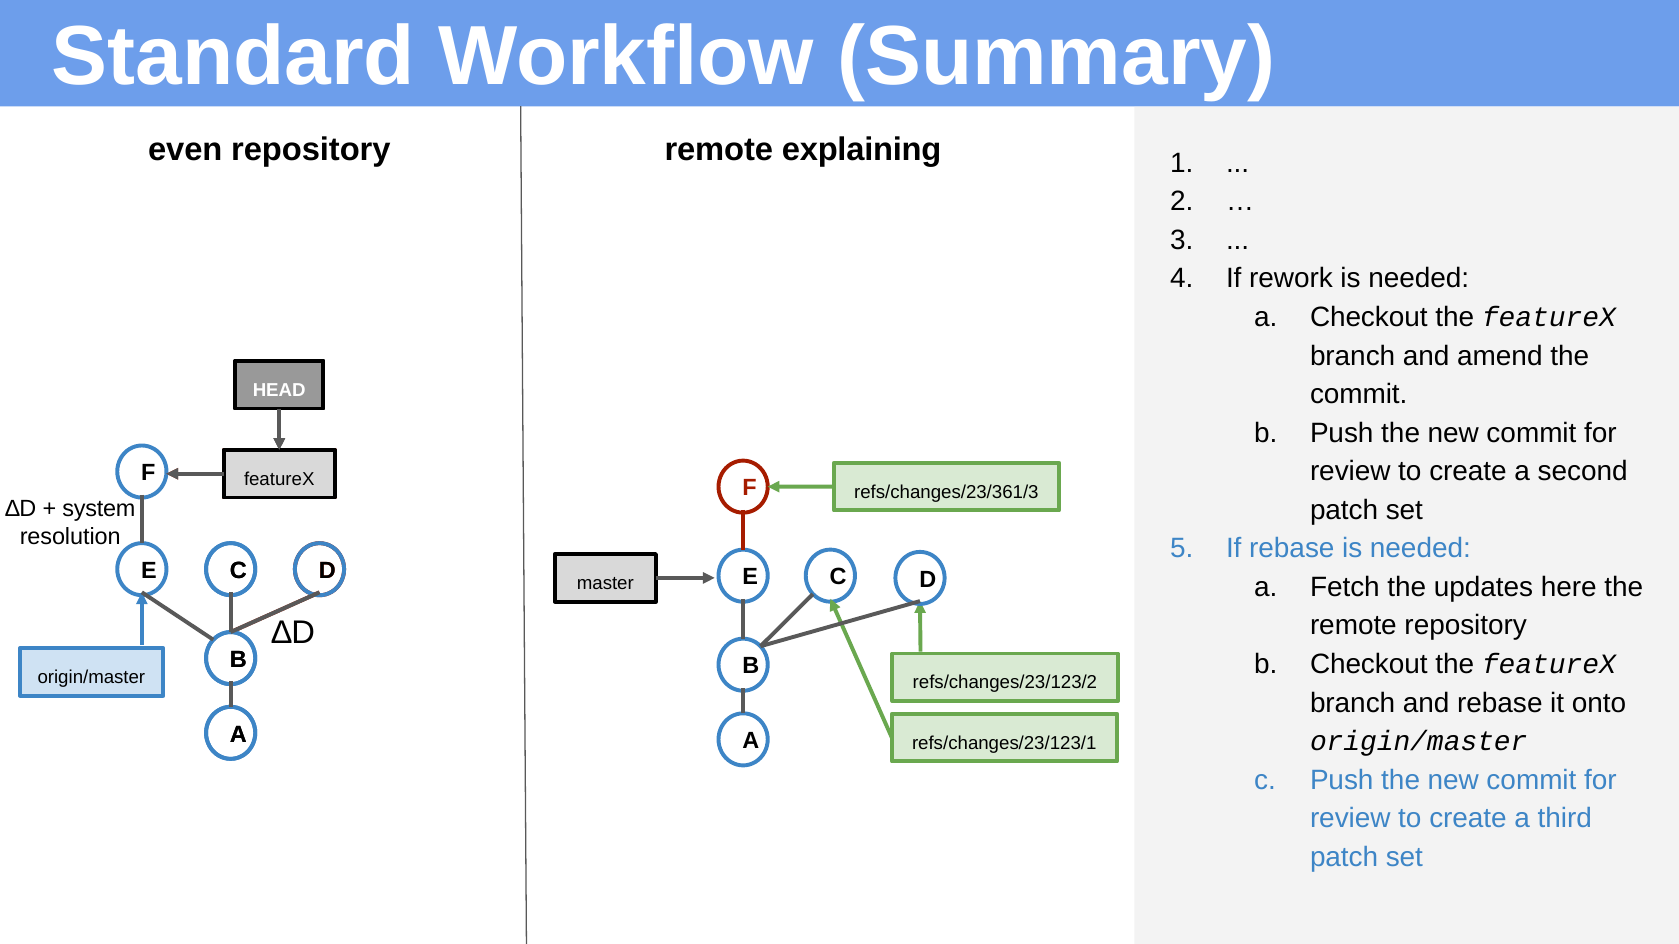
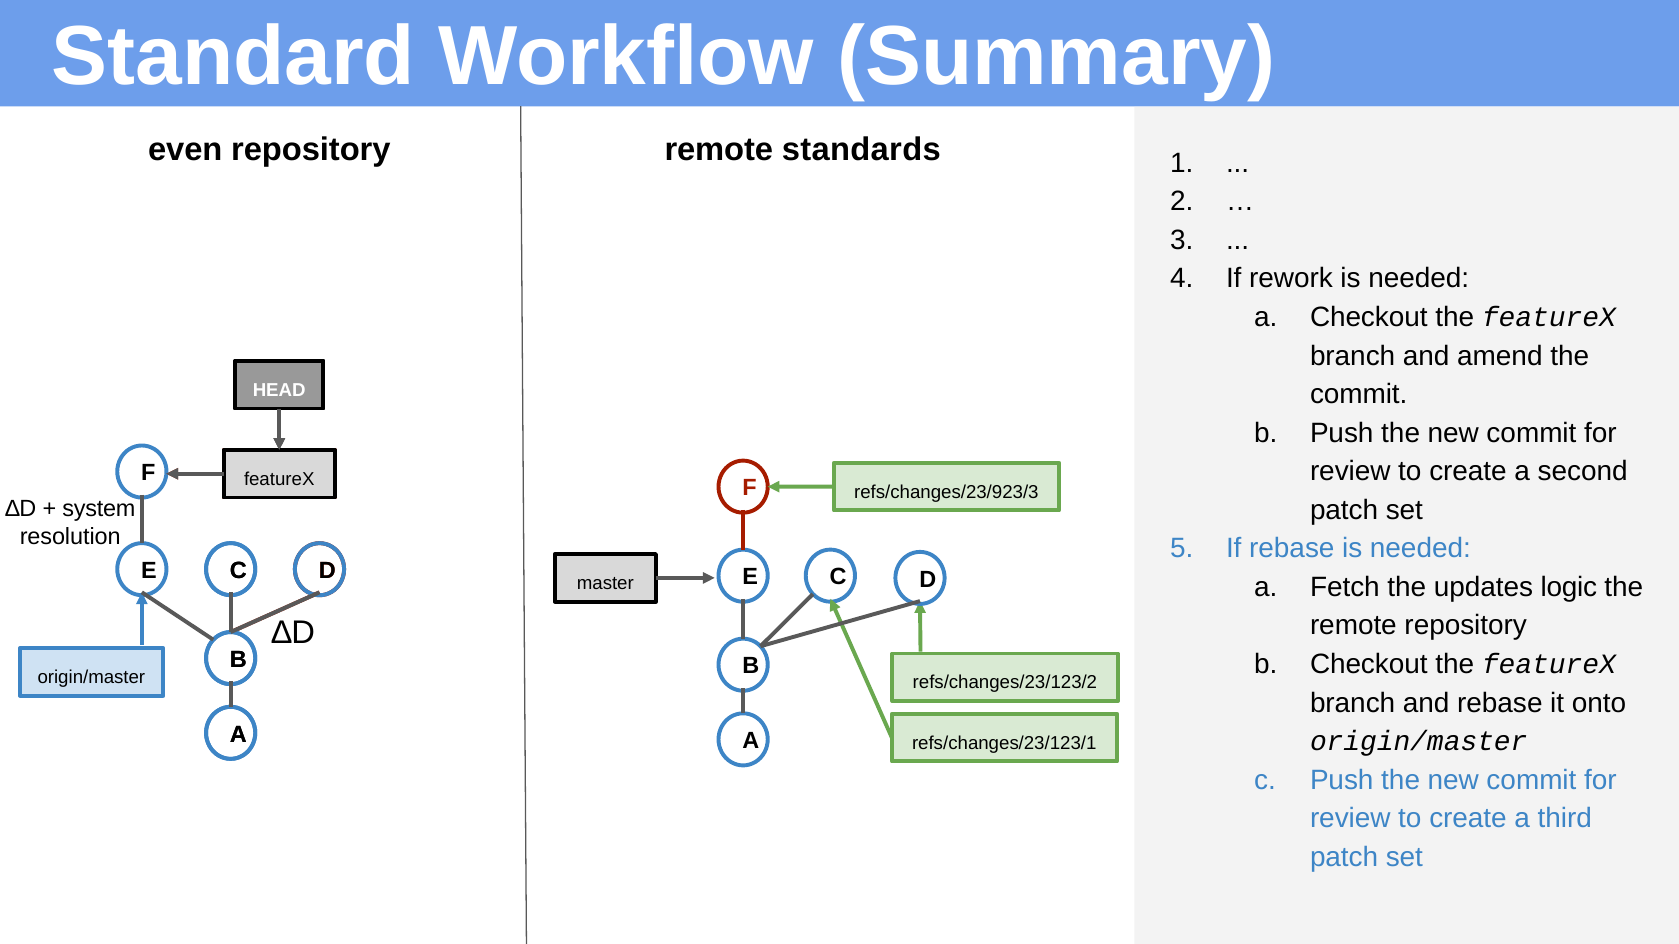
explaining: explaining -> standards (861, 150)
refs/changes/23/361/3: refs/changes/23/361/3 -> refs/changes/23/923/3 (946, 492)
here: here -> logic (1569, 587)
